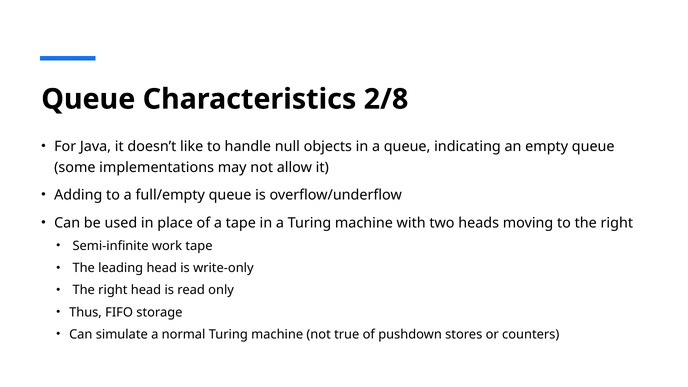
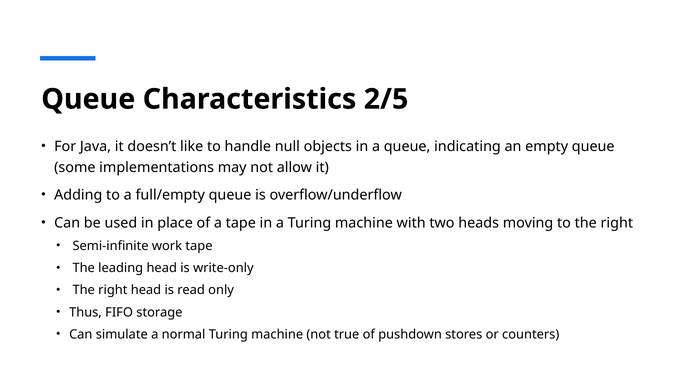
2/8: 2/8 -> 2/5 (386, 99)
